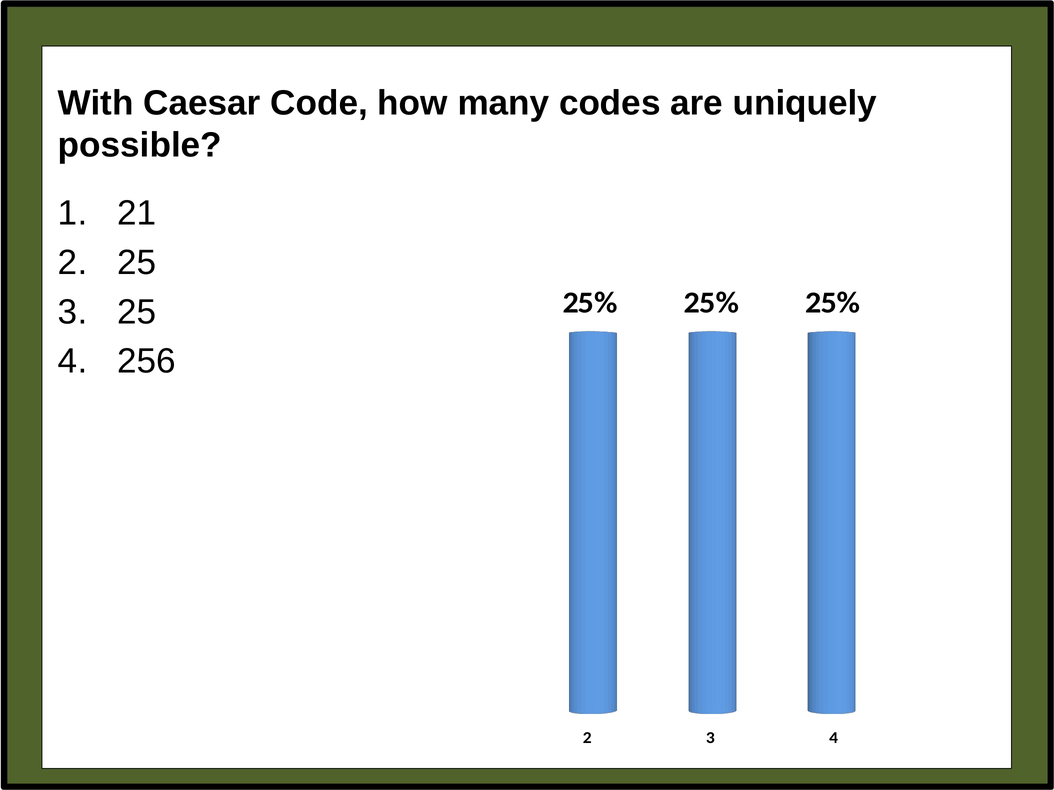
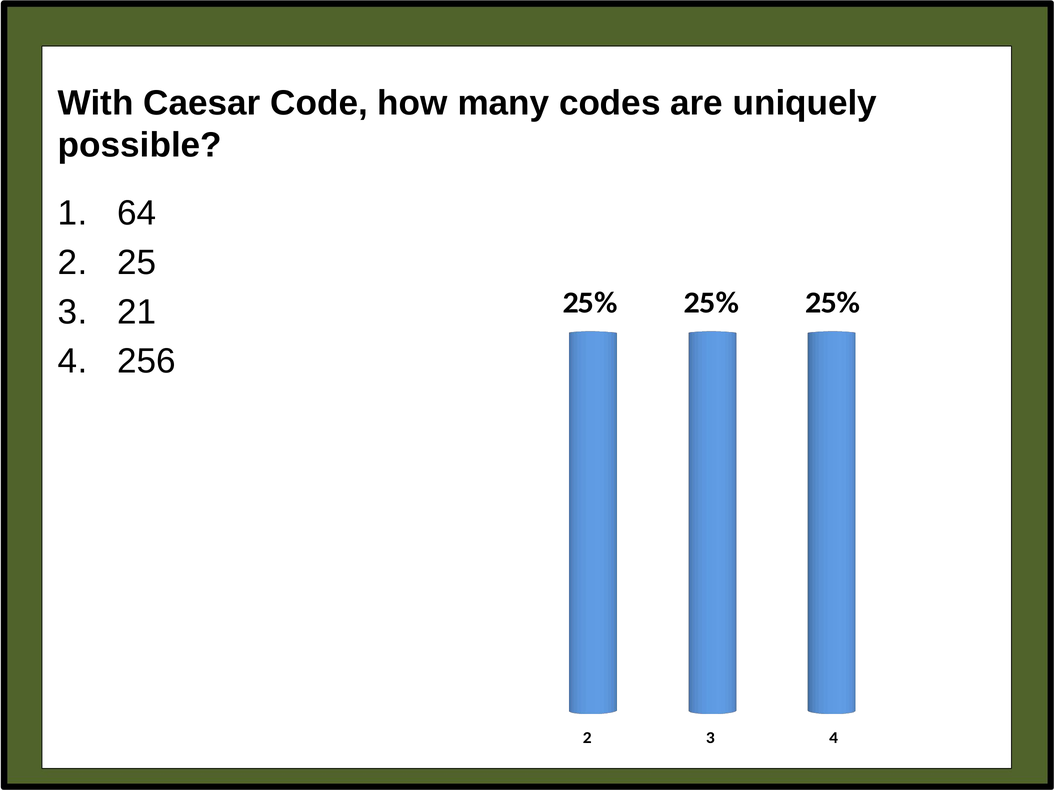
21: 21 -> 64 (137, 213)
25: 25 -> 21 (137, 312)
